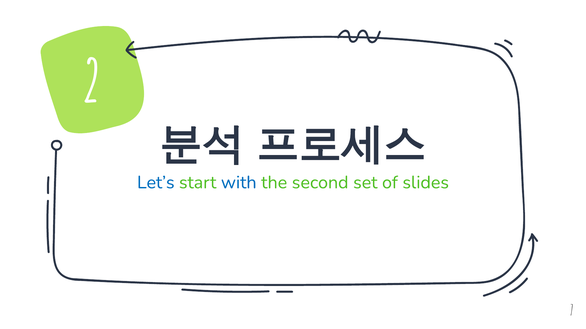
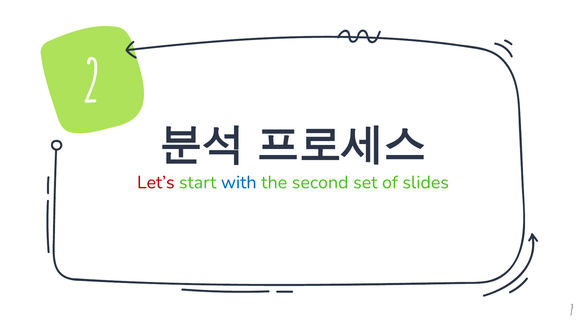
Let’s colour: blue -> red (156, 183)
